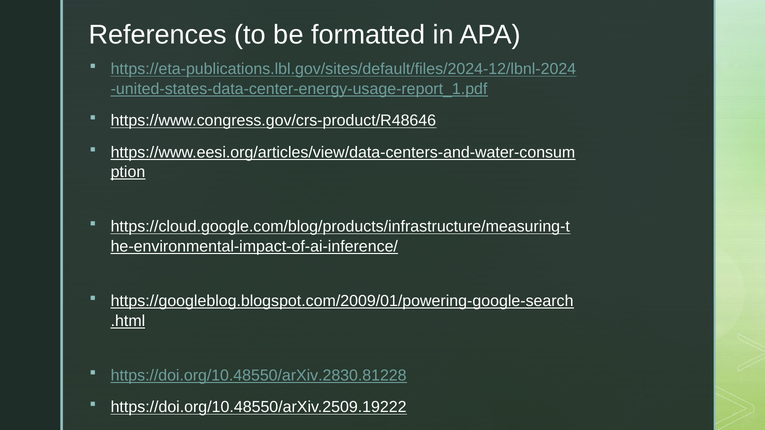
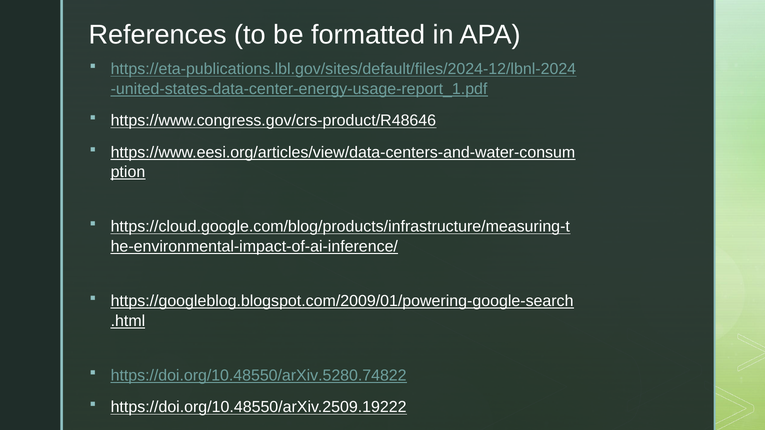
https://doi.org/10.48550/arXiv.2830.81228: https://doi.org/10.48550/arXiv.2830.81228 -> https://doi.org/10.48550/arXiv.5280.74822 (259, 376)
